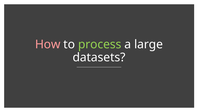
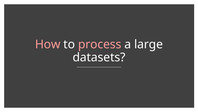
process colour: light green -> pink (100, 44)
